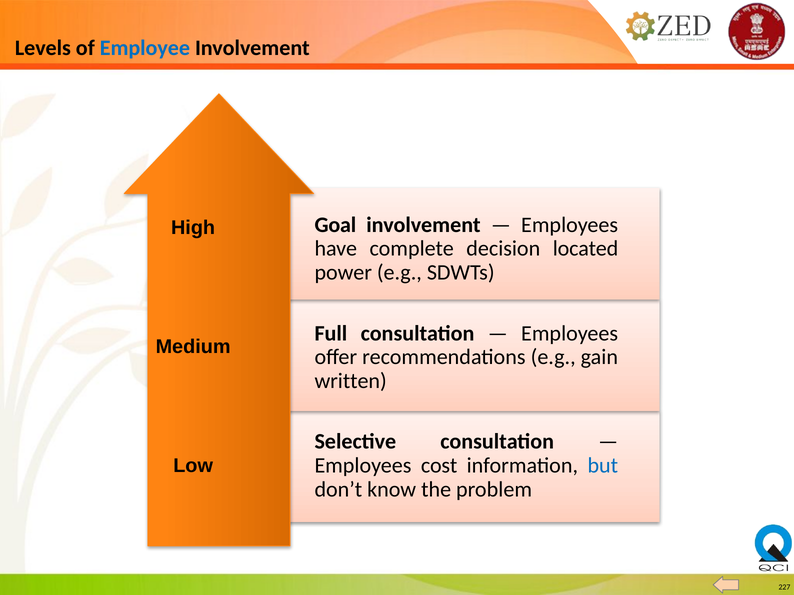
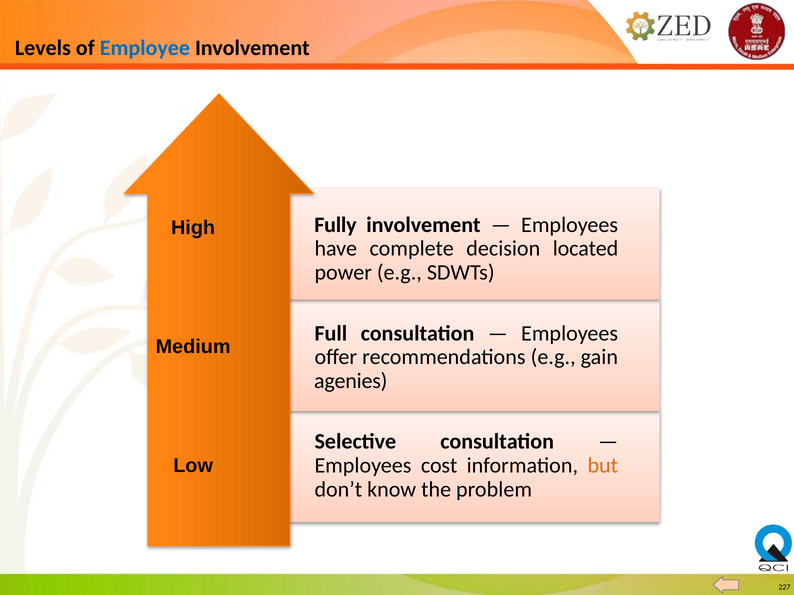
Goal: Goal -> Fully (335, 225)
written: written -> agenies (351, 381)
but colour: blue -> orange (603, 466)
